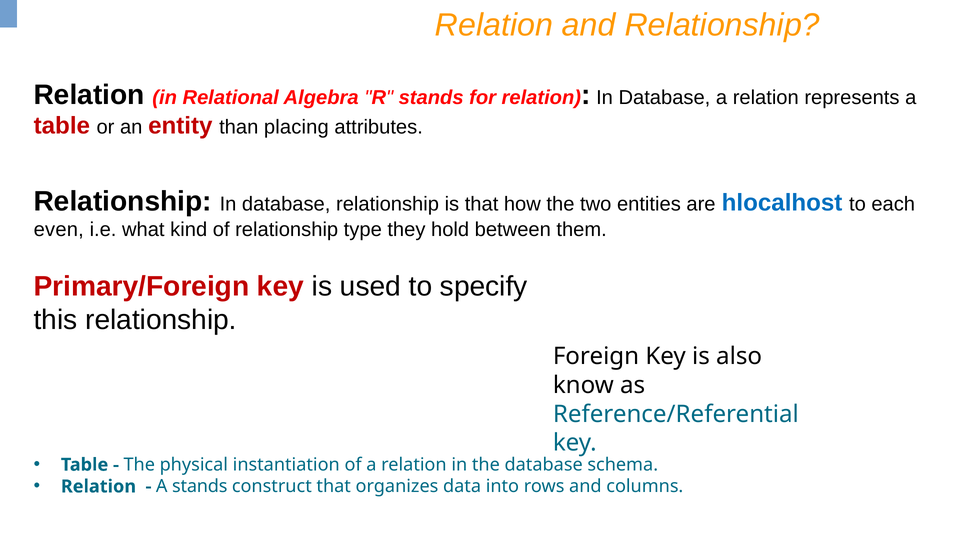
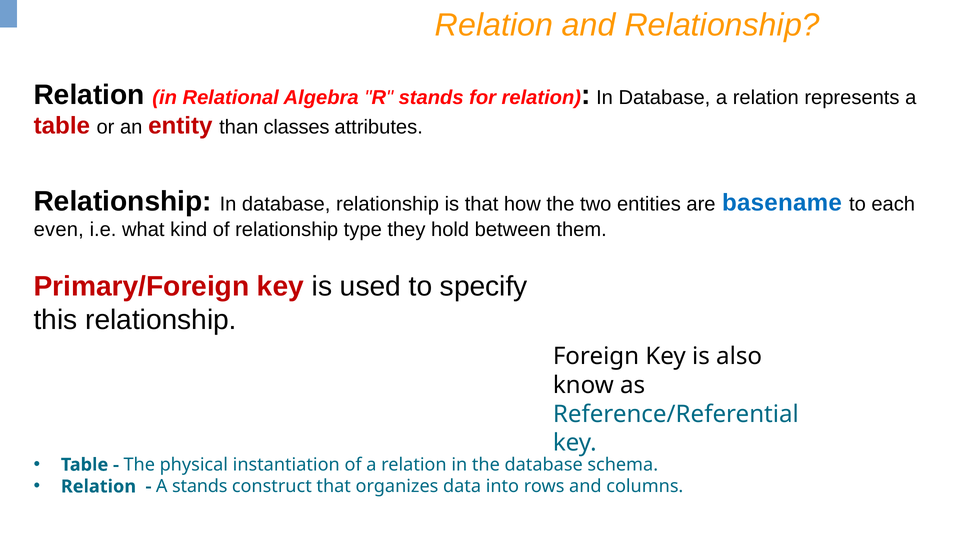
placing: placing -> classes (297, 127)
hlocalhost: hlocalhost -> basename (782, 203)
